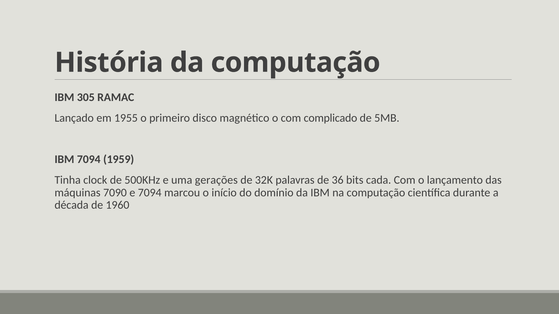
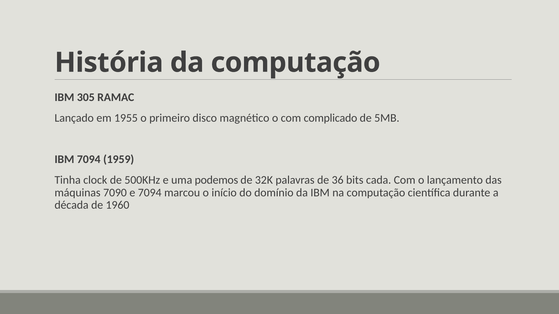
gerações: gerações -> podemos (216, 180)
